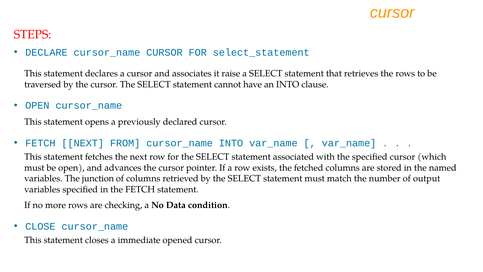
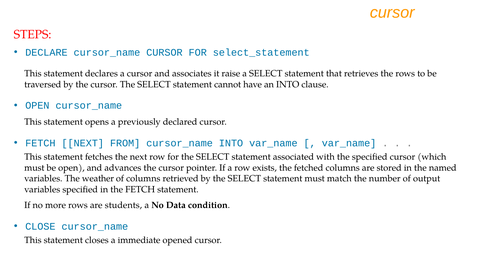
junction: junction -> weather (98, 178)
checking: checking -> students (123, 205)
